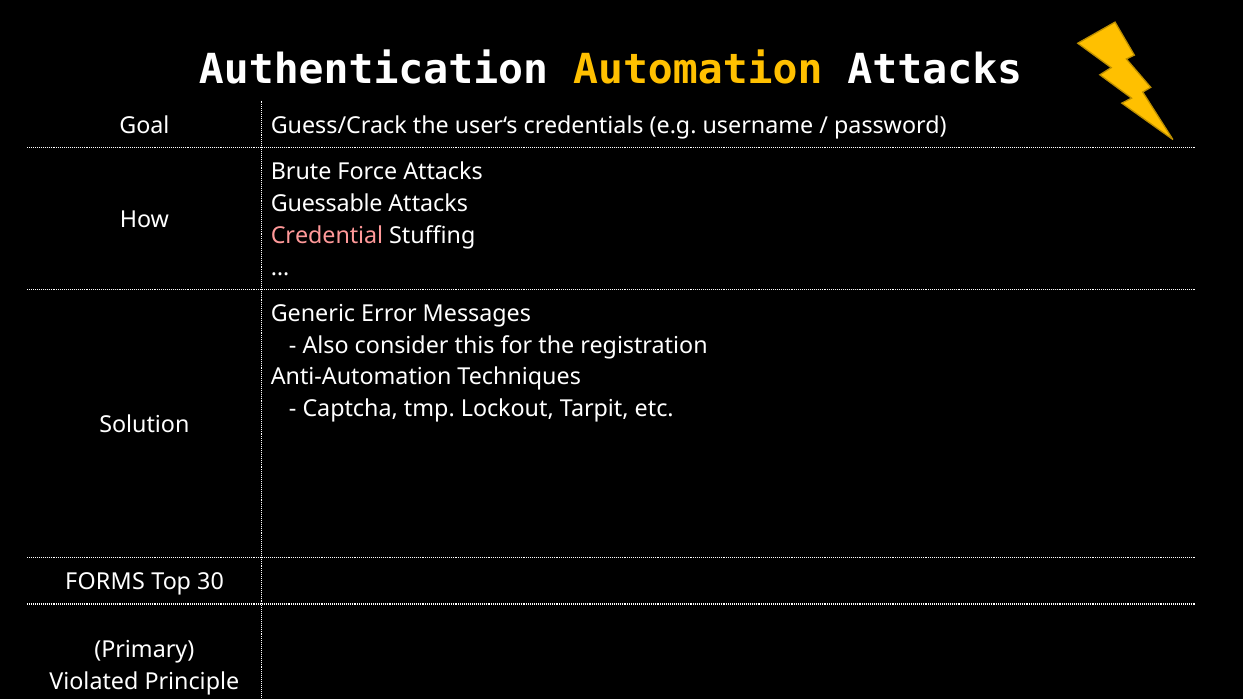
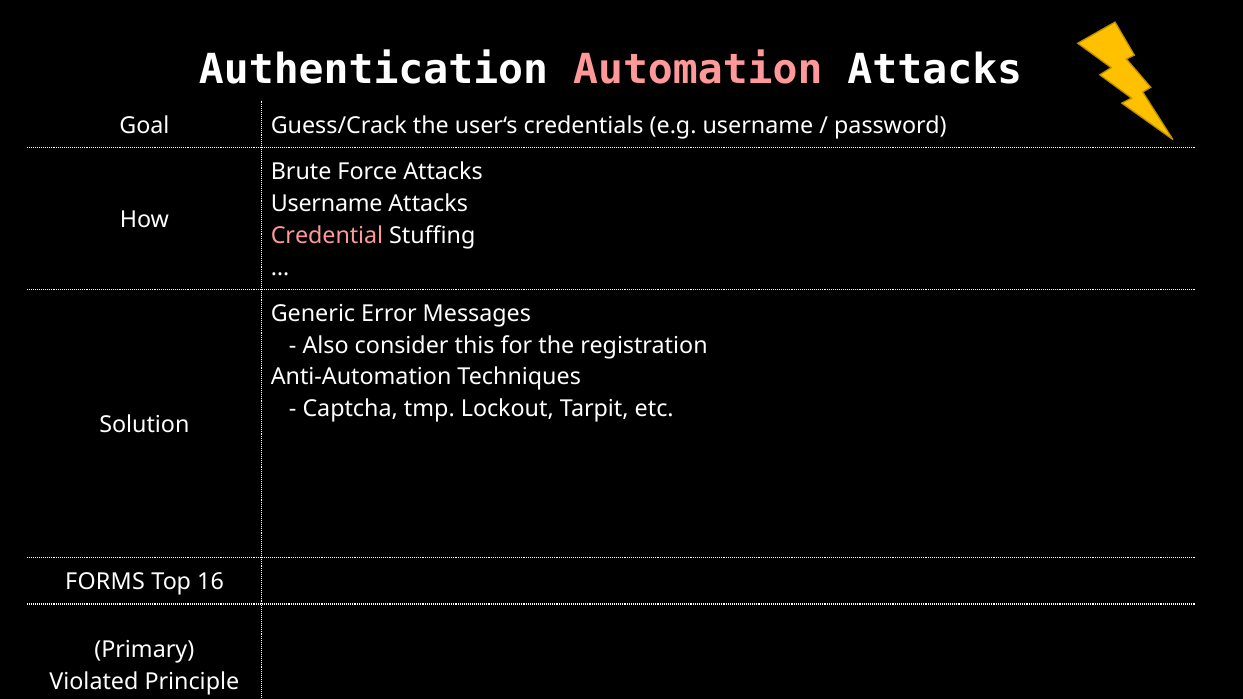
Automation colour: yellow -> pink (698, 70)
Guessable: Guessable -> Username (327, 204)
30: 30 -> 16 (211, 582)
